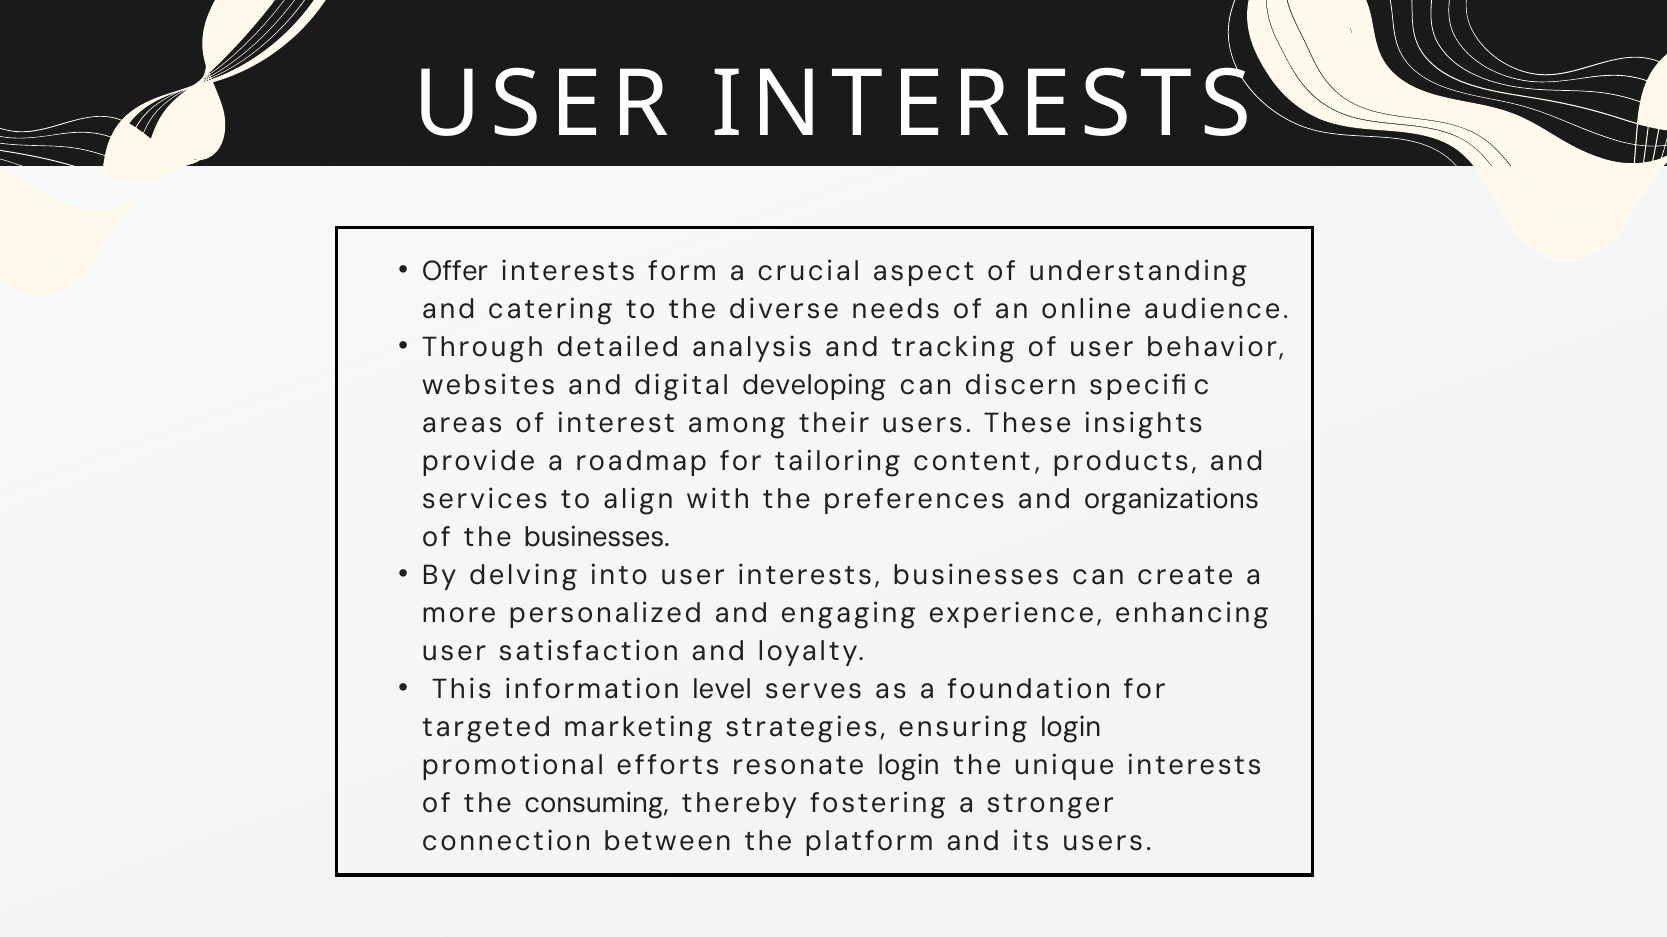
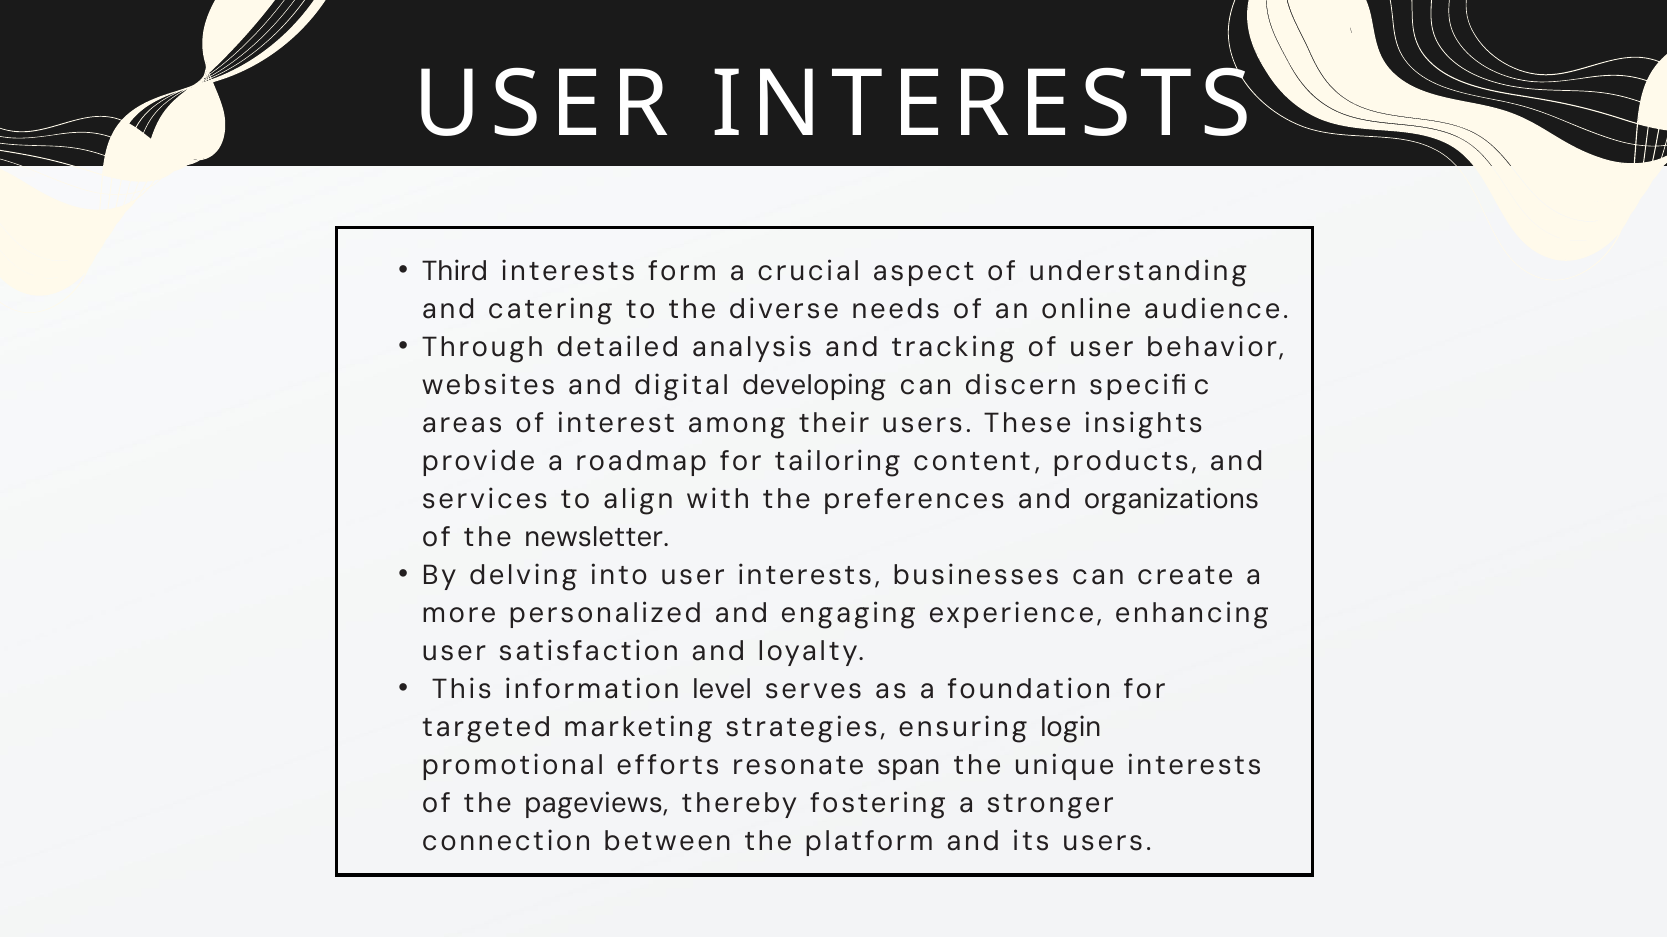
Offer: Offer -> Third (455, 271)
the businesses: businesses -> newsletter (597, 538)
resonate login: login -> span (909, 766)
consuming: consuming -> pageviews (596, 804)
